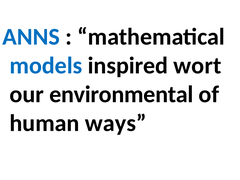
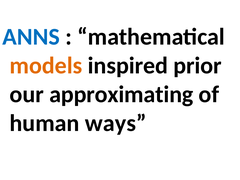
models colour: blue -> orange (46, 66)
wort: wort -> prior (198, 66)
environmental: environmental -> approximating (121, 94)
